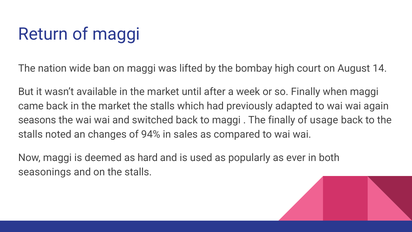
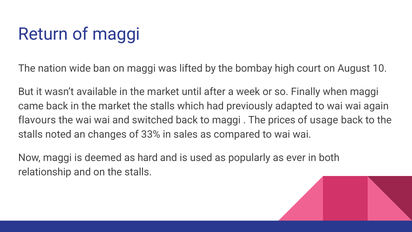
14: 14 -> 10 (380, 68)
seasons: seasons -> flavours (37, 120)
The finally: finally -> prices (282, 120)
94%: 94% -> 33% (151, 134)
seasonings: seasonings -> relationship (45, 172)
